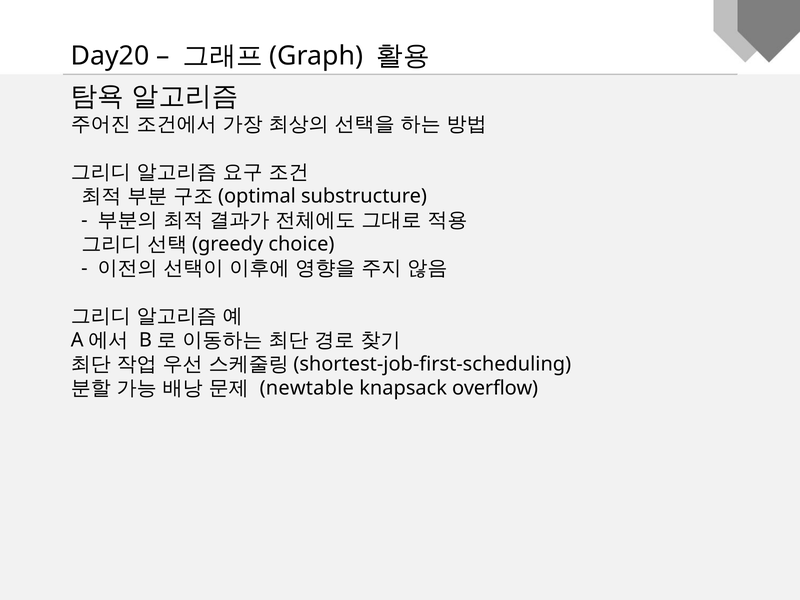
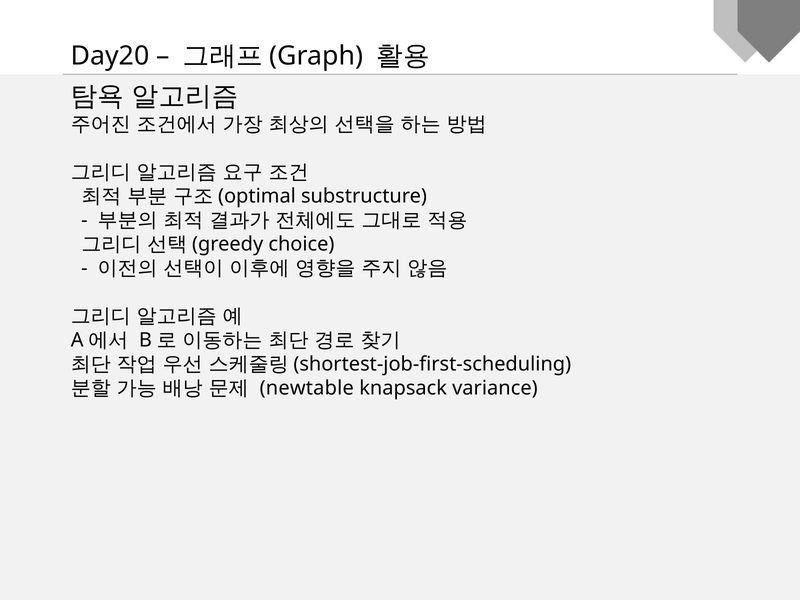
overflow: overflow -> variance (495, 388)
